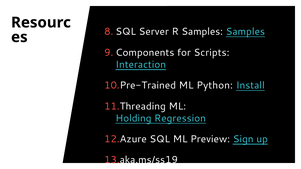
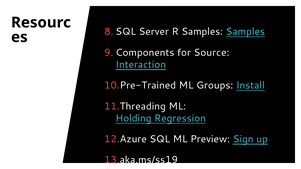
Scripts: Scripts -> Source (212, 53)
Python: Python -> Groups (215, 86)
